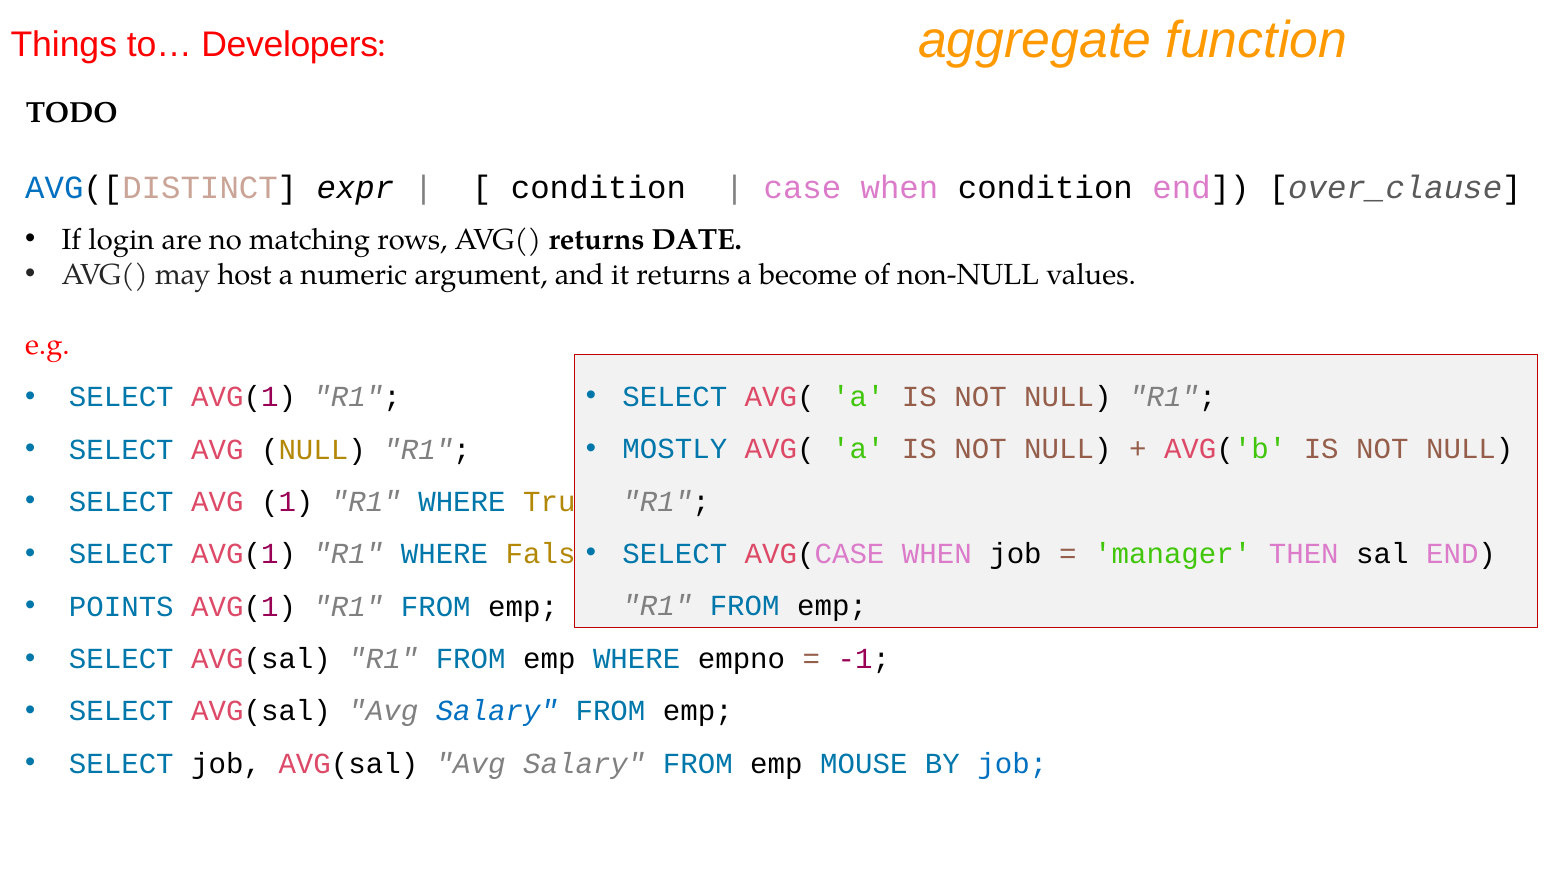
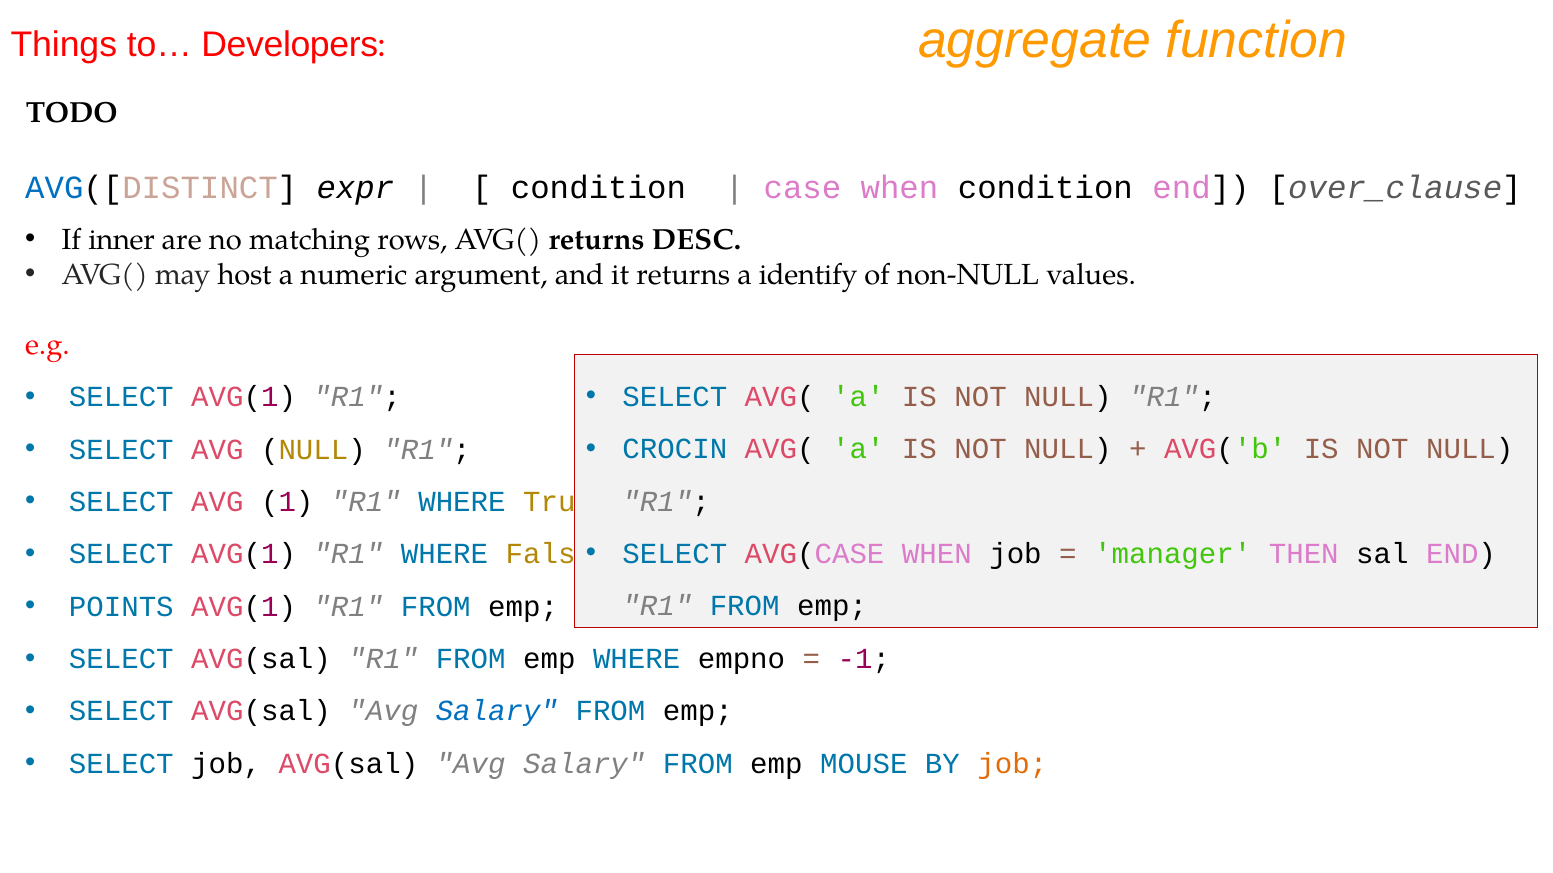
login: login -> inner (122, 240)
DATE: DATE -> DESC (696, 240)
become: become -> identify (808, 275)
MOSTLY: MOSTLY -> CROCIN (675, 449)
job colour: blue -> orange (1012, 764)
